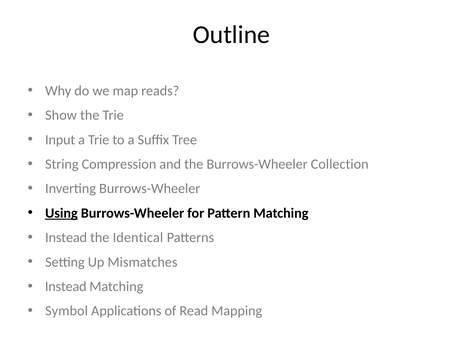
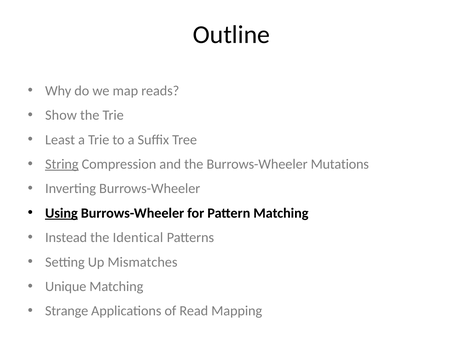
Input: Input -> Least (60, 140)
String underline: none -> present (62, 164)
Collection: Collection -> Mutations (340, 164)
Instead: Instead -> Unique (66, 287)
Symbol: Symbol -> Strange (67, 311)
